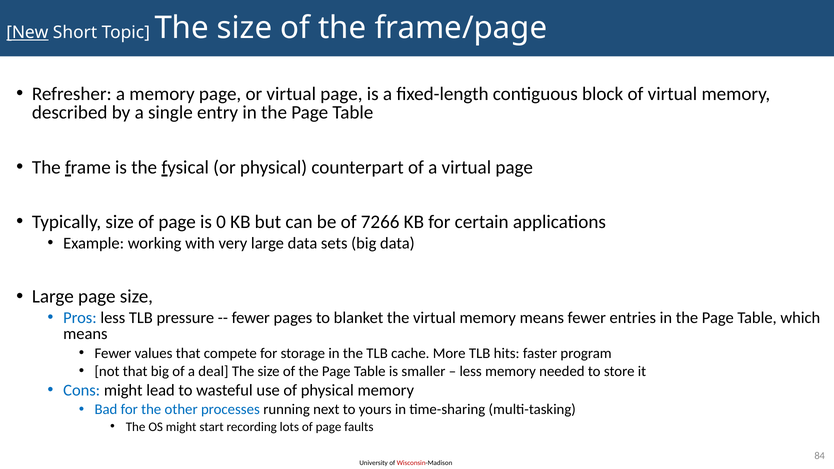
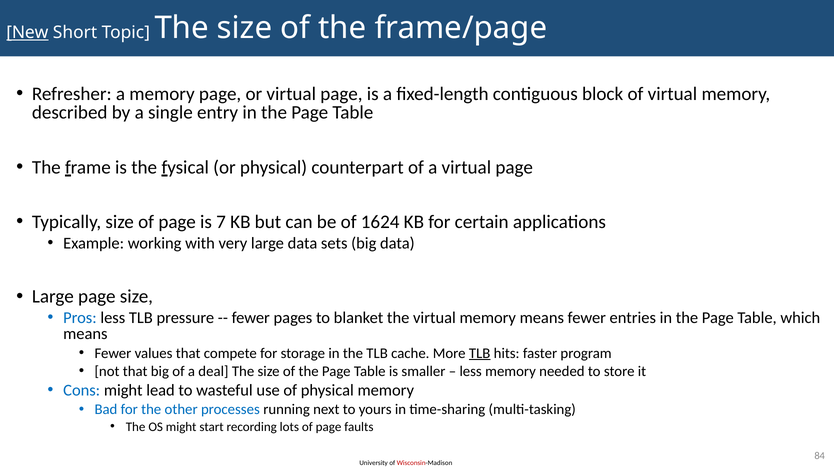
0: 0 -> 7 (221, 222)
7266: 7266 -> 1624 (380, 222)
TLB underline: none -> present (480, 353)
